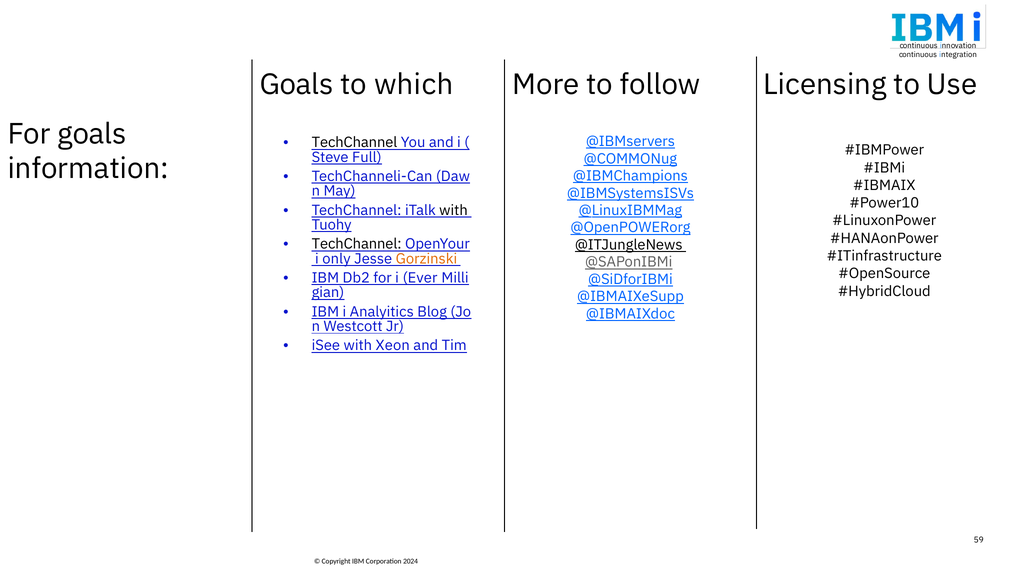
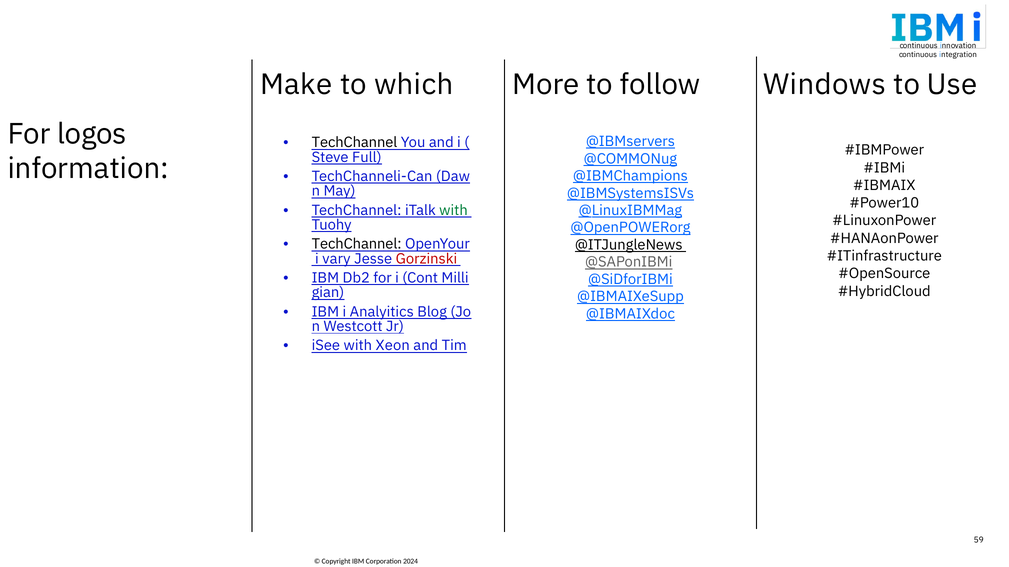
Goals: Goals -> Make (296, 85)
Licensing: Licensing -> Windows (825, 85)
For goals: goals -> logos (92, 134)
with colour: black -> green (453, 210)
only: only -> vary (336, 259)
Gorzinski colour: orange -> red (426, 259)
Ever: Ever -> Cont (420, 278)
